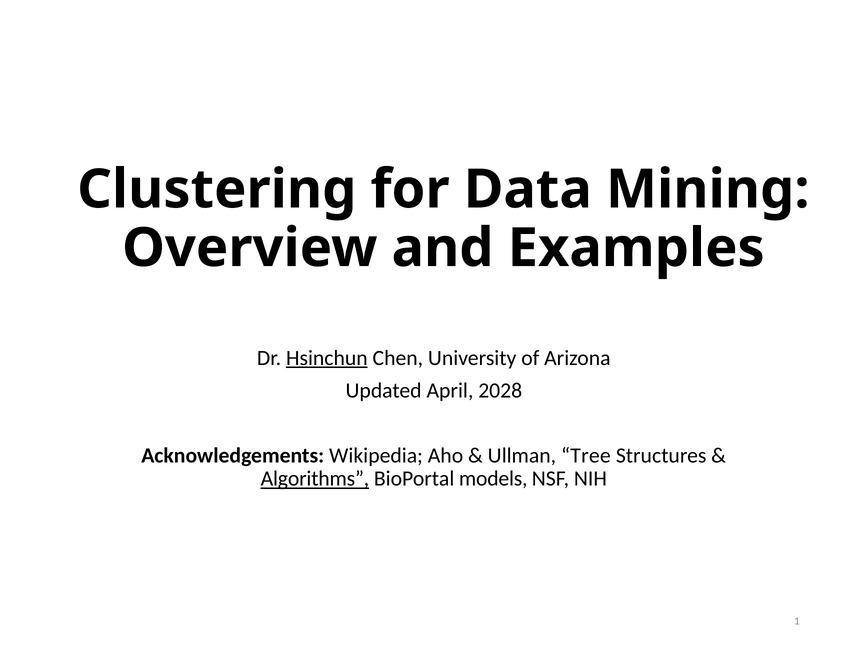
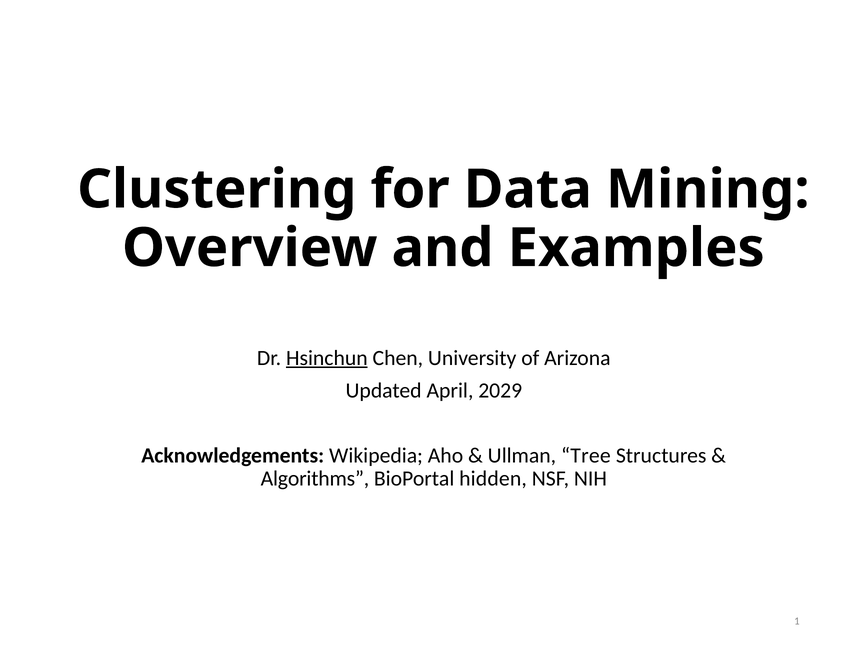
2028: 2028 -> 2029 (500, 390)
Algorithms underline: present -> none (315, 479)
models: models -> hidden (493, 479)
